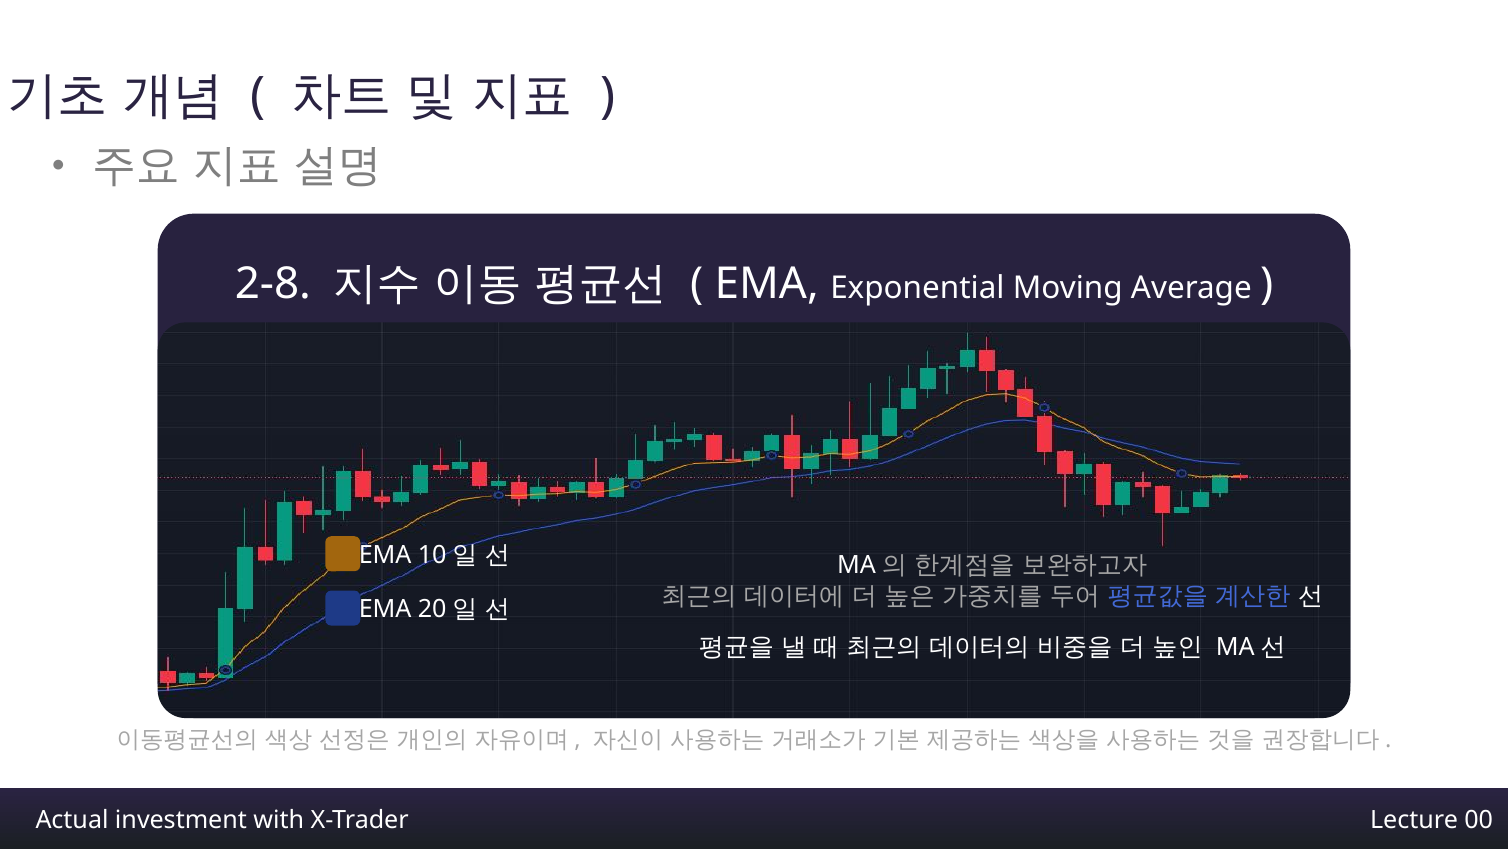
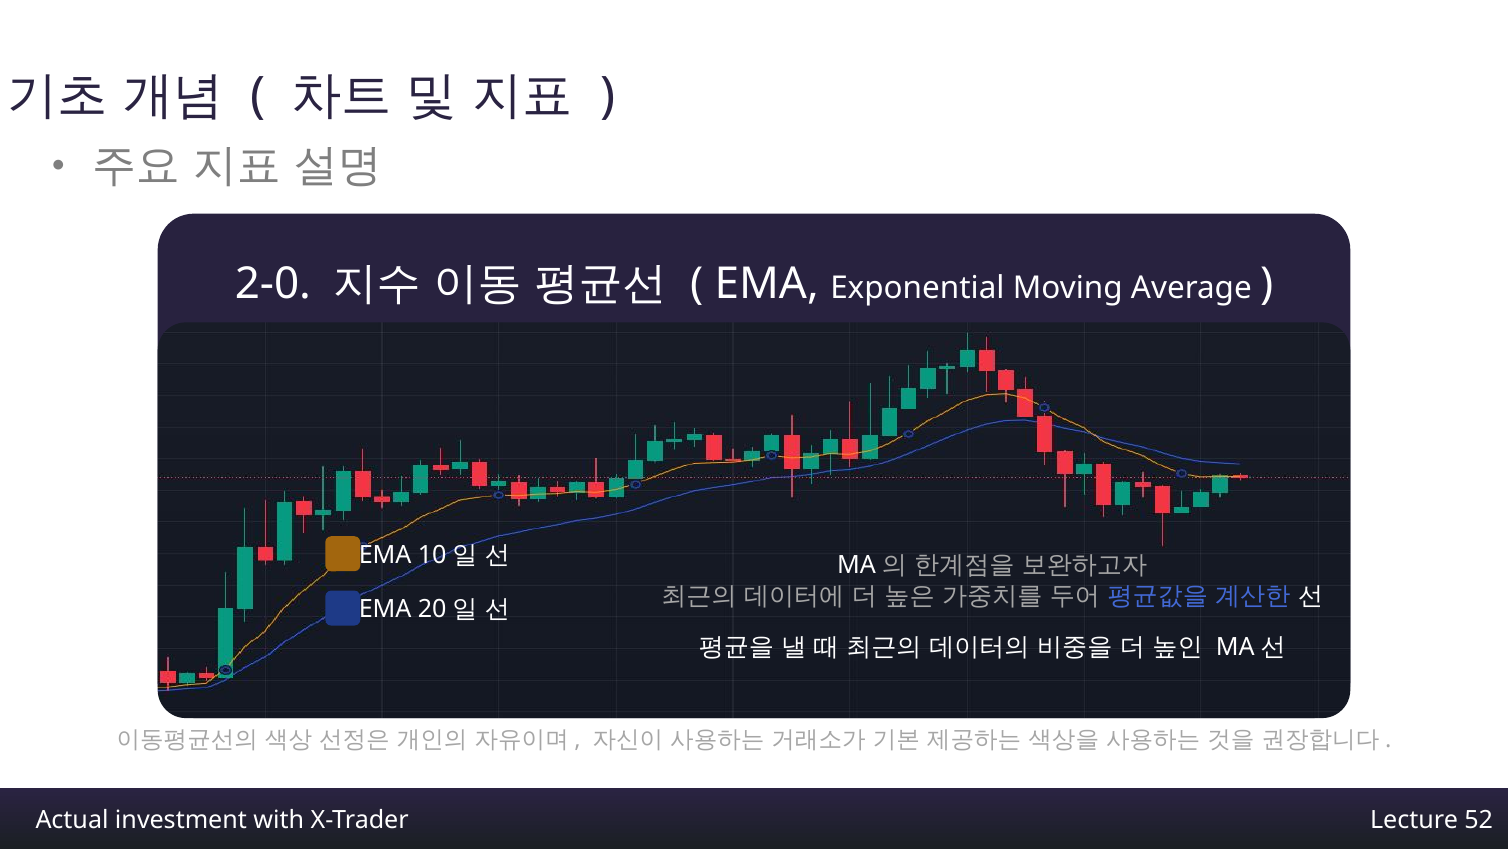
2-8: 2-8 -> 2-0 (273, 283)
00: 00 -> 52 (1479, 819)
